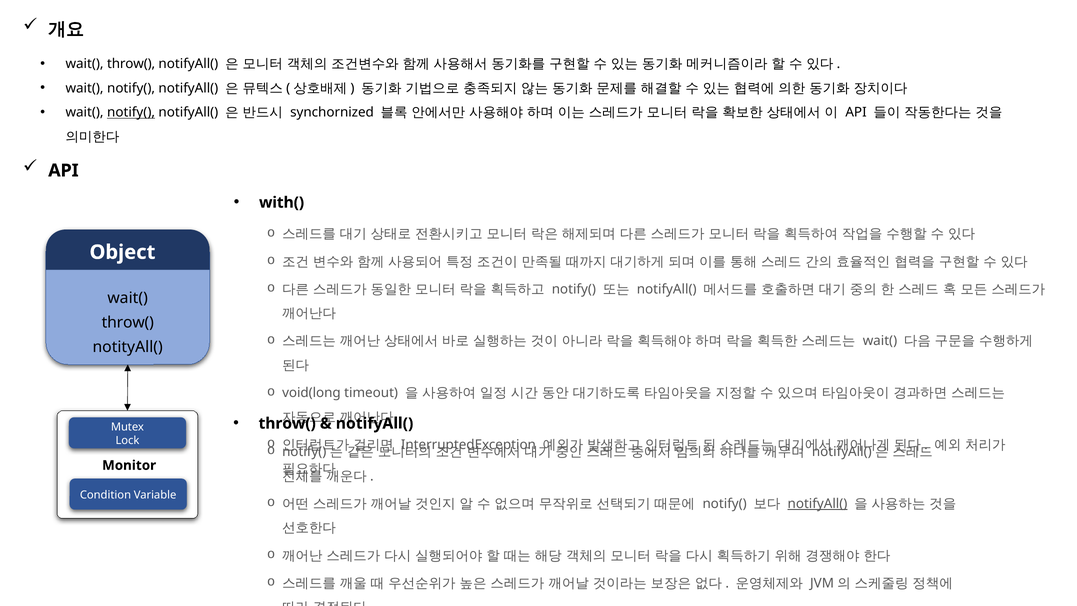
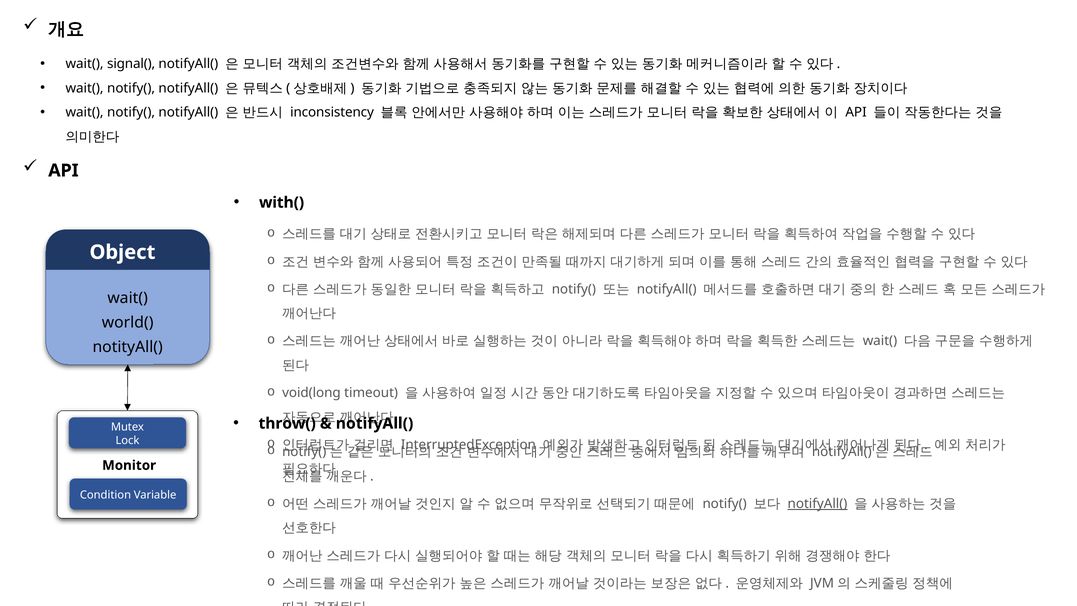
throw(: throw( -> signal( (131, 64)
notify( underline: present -> none (131, 112)
synchornized: synchornized -> inconsistency (332, 112)
throw(: throw( -> world( (128, 322)
